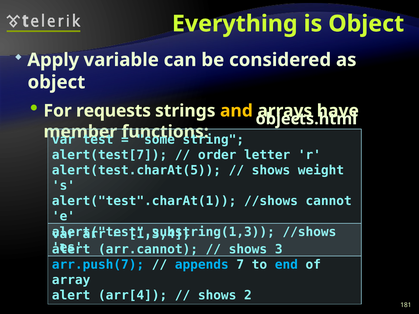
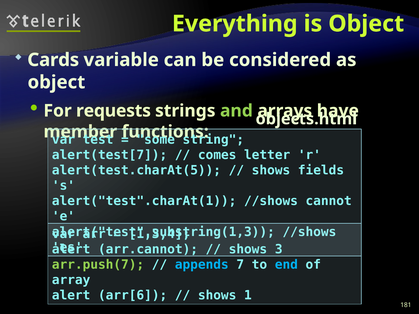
Apply: Apply -> Cards (53, 60)
and colour: yellow -> light green (236, 111)
order: order -> comes (217, 155)
weight: weight -> fields (321, 171)
arr.push(7 colour: light blue -> light green (98, 265)
arr[4: arr[4 -> arr[6 (133, 296)
2: 2 -> 1 (248, 296)
